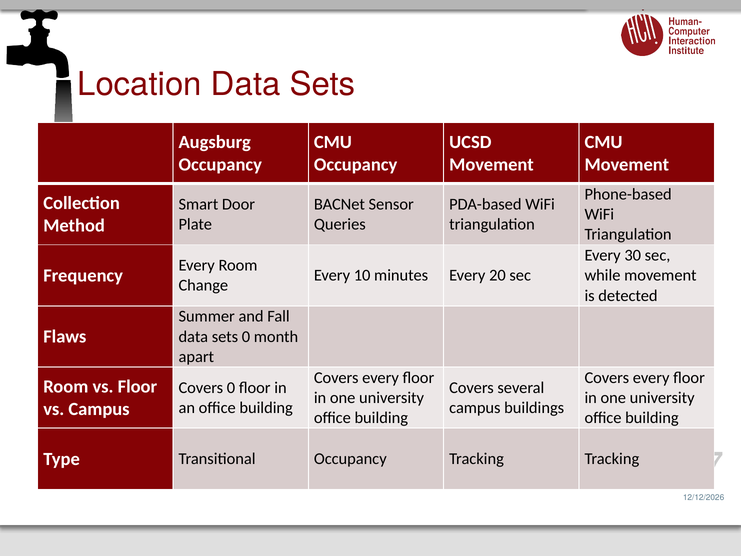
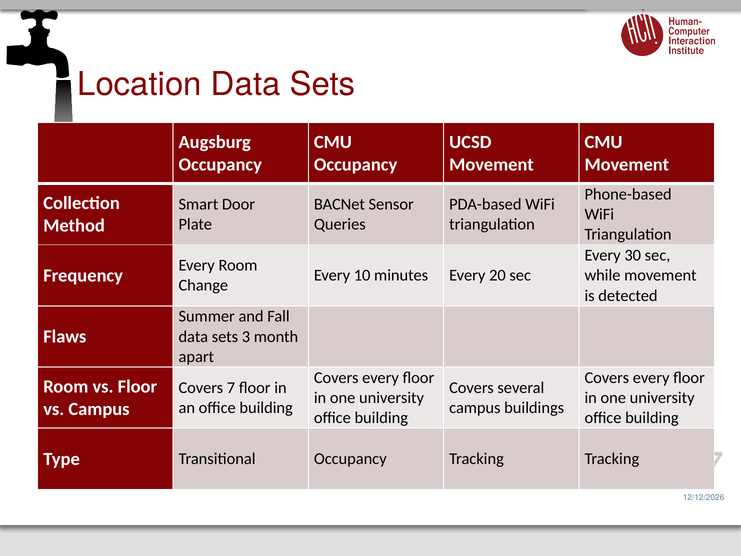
sets 0: 0 -> 3 (246, 336)
Covers 0: 0 -> 7 (231, 388)
